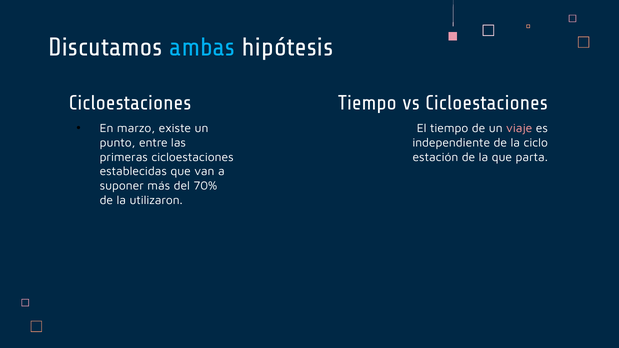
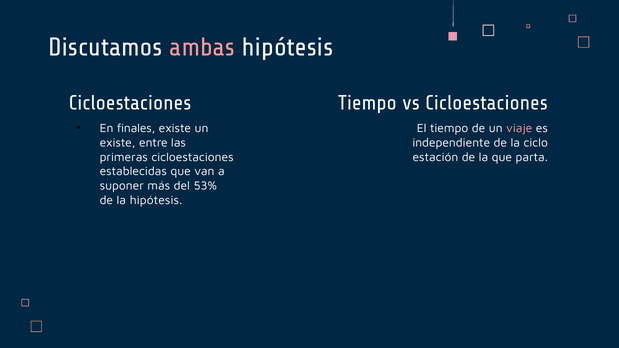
ambas colour: light blue -> pink (202, 47)
marzo: marzo -> finales (136, 128)
punto: punto -> existe (118, 143)
70%: 70% -> 53% (205, 186)
la utilizaron: utilizaron -> hipótesis (156, 201)
